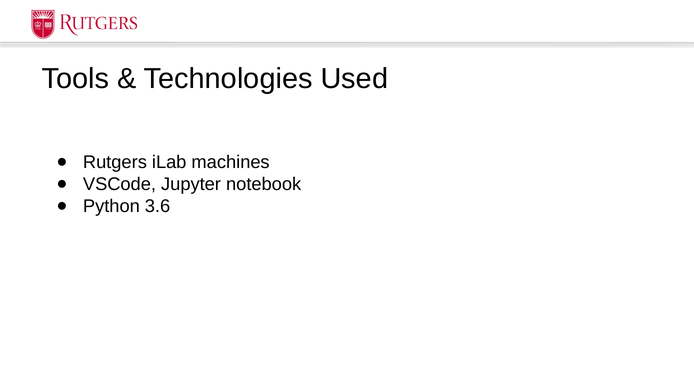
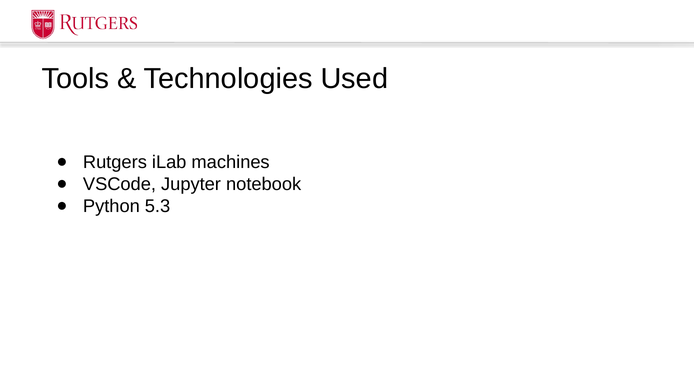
3.6: 3.6 -> 5.3 (158, 206)
